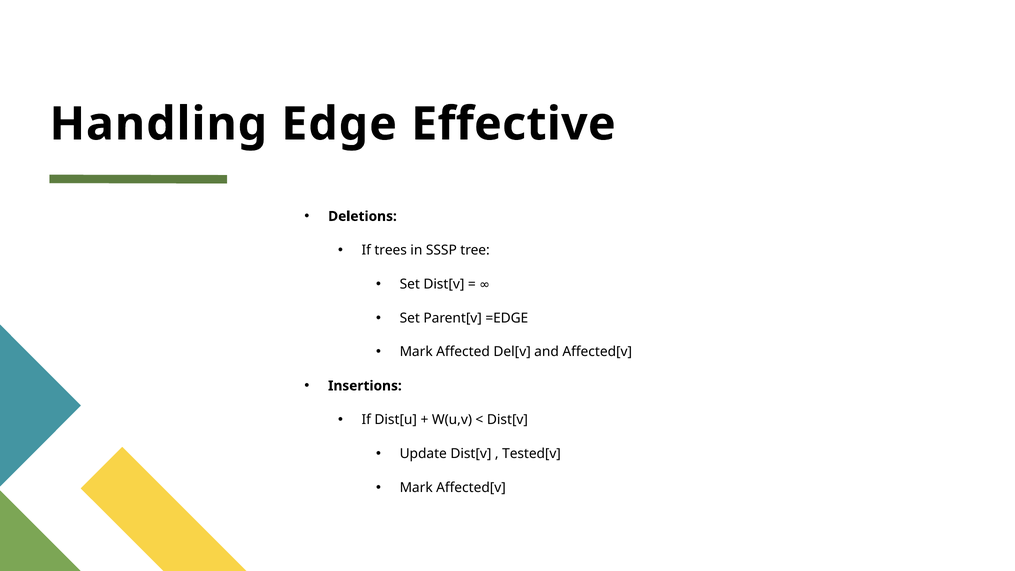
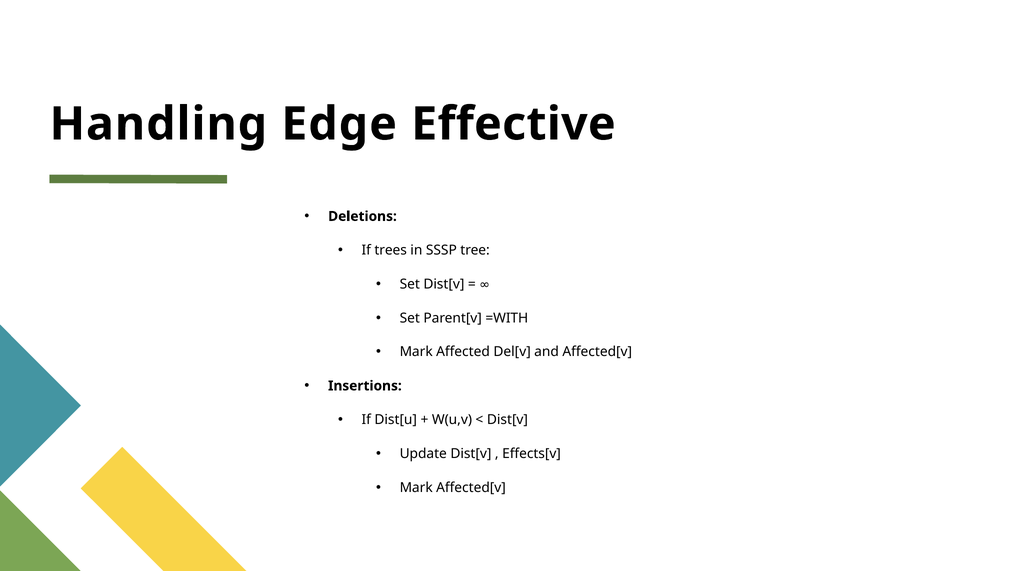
=EDGE: =EDGE -> =WITH (507, 318)
Tested[v: Tested[v -> Effects[v (532, 454)
